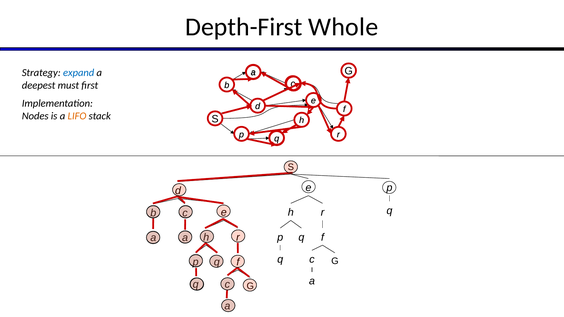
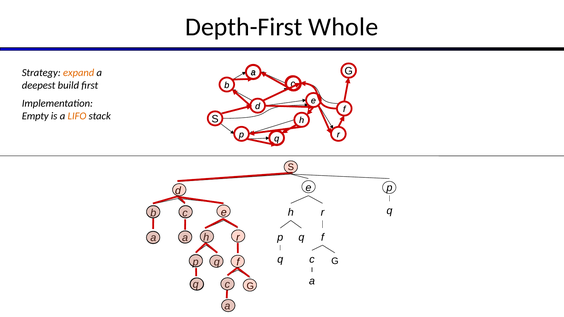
expand colour: blue -> orange (79, 73)
must: must -> build (68, 85)
Nodes: Nodes -> Empty (35, 116)
